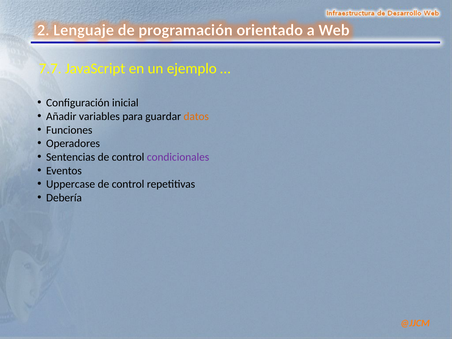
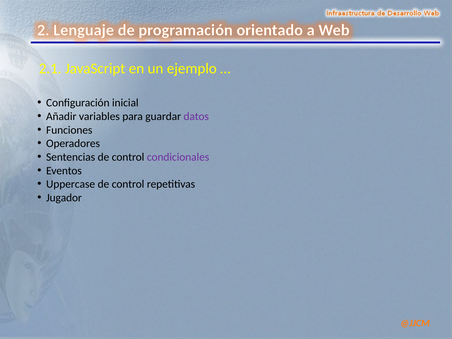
7.7: 7.7 -> 2.1 (50, 69)
datos colour: orange -> purple (196, 116)
Debería: Debería -> Jugador (64, 198)
